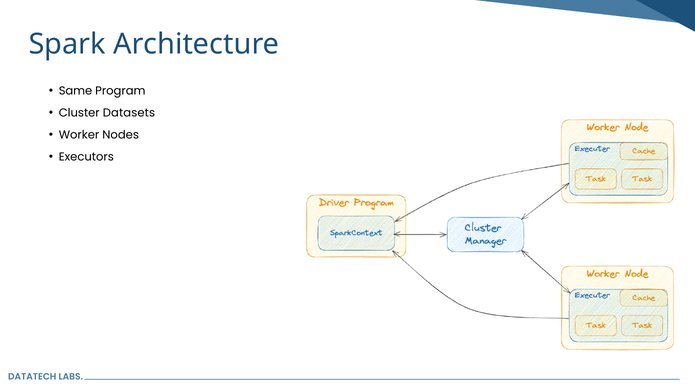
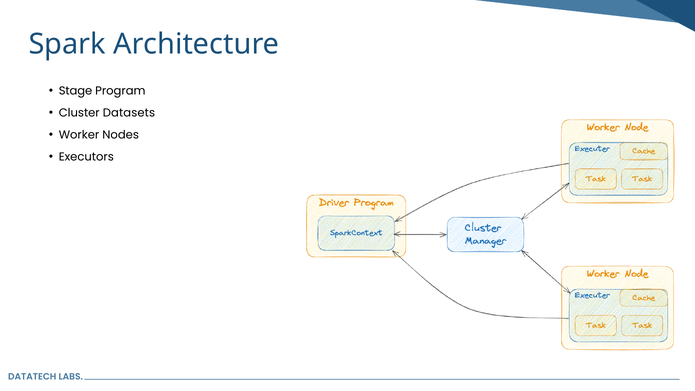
Same: Same -> Stage (75, 91)
